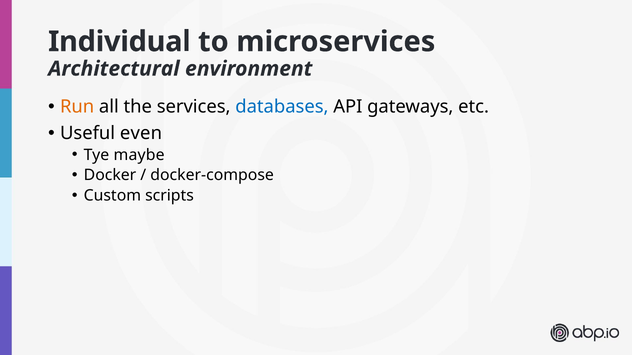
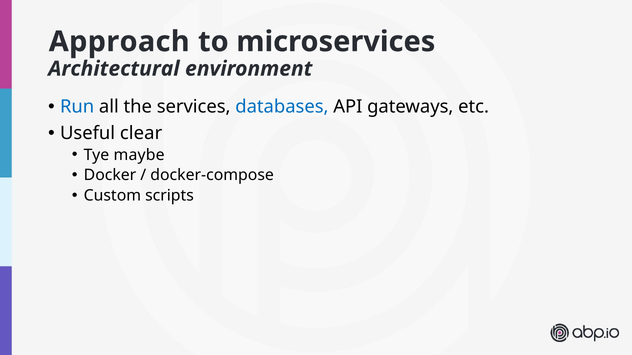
Individual: Individual -> Approach (119, 42)
Run colour: orange -> blue (77, 107)
even: even -> clear (141, 133)
